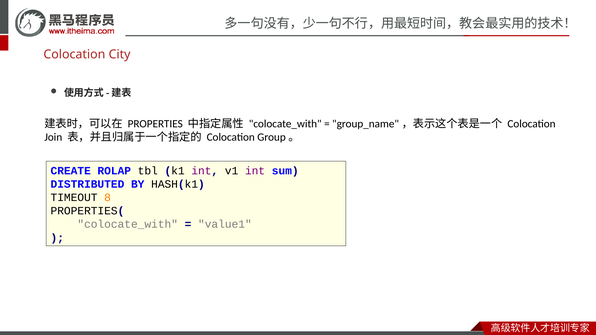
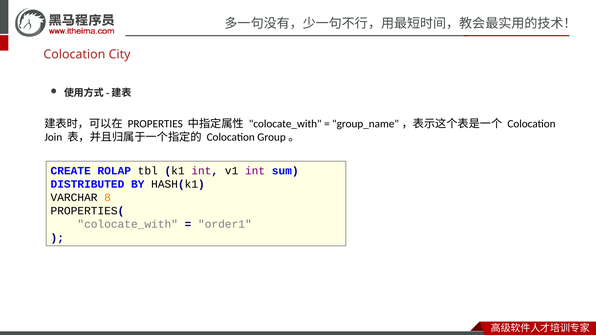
TIMEOUT: TIMEOUT -> VARCHAR (74, 198)
value1: value1 -> order1 (225, 224)
